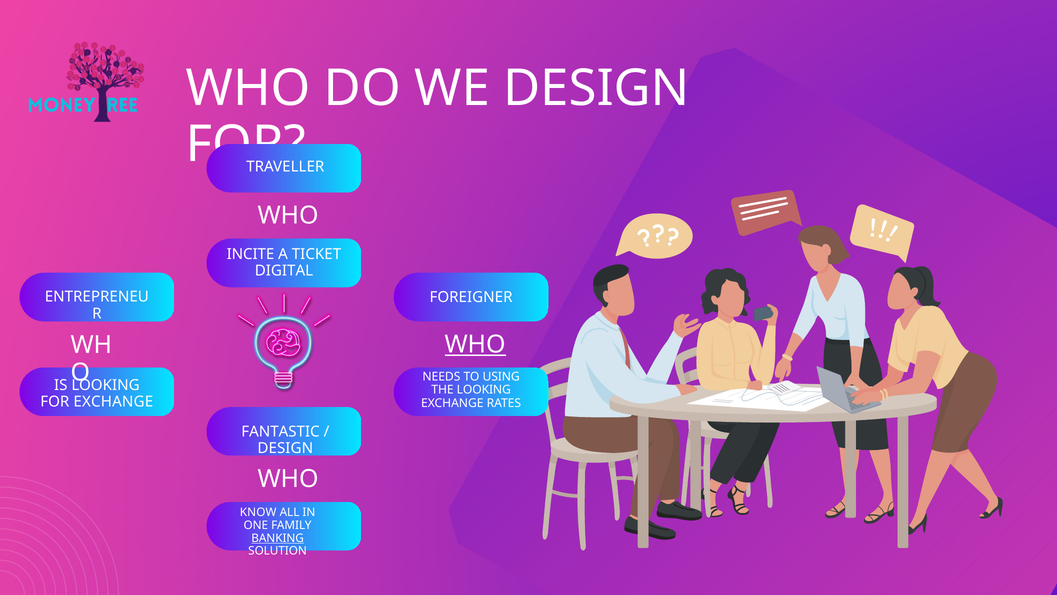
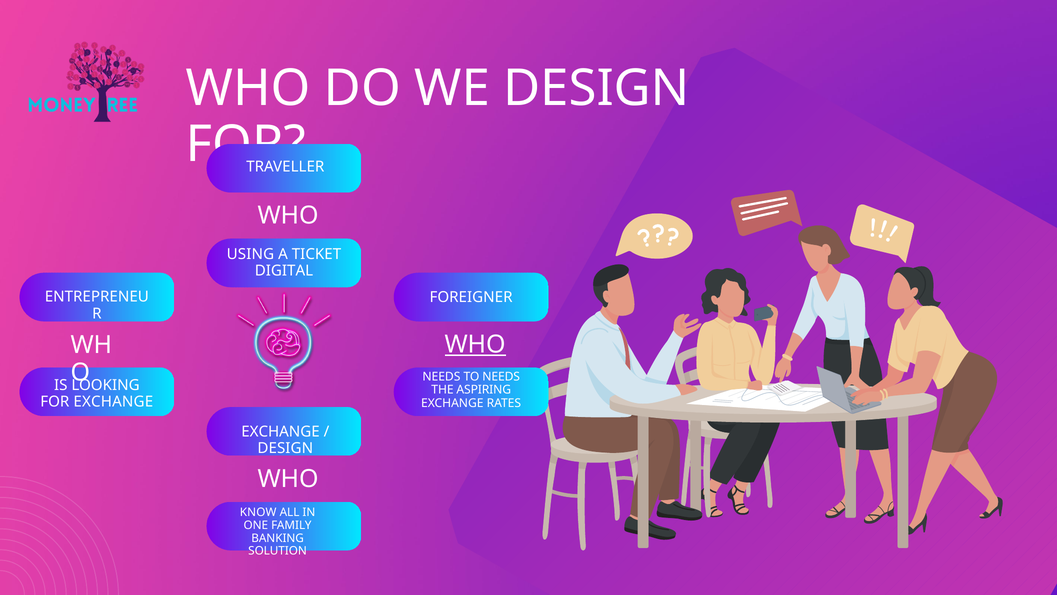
INCITE: INCITE -> USING (250, 254)
TO USING: USING -> NEEDS (501, 376)
THE LOOKING: LOOKING -> ASPIRING (484, 390)
FANTASTIC: FANTASTIC -> EXCHANGE (281, 431)
BANKING underline: present -> none (278, 538)
